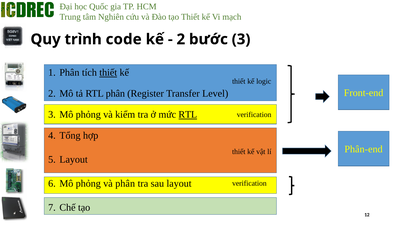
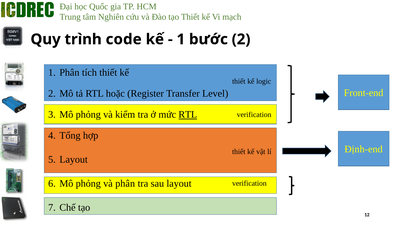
2: 2 -> 1 (181, 39)
bước 3: 3 -> 2 (241, 39)
thiết underline: present -> none (108, 73)
RTL phân: phân -> hoặc (115, 94)
Phân-end: Phân-end -> Định-end (364, 149)
